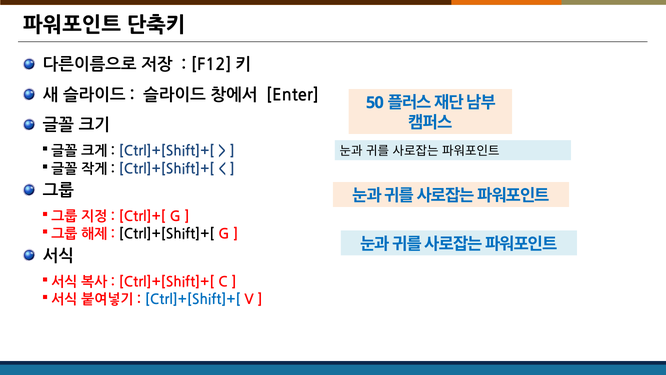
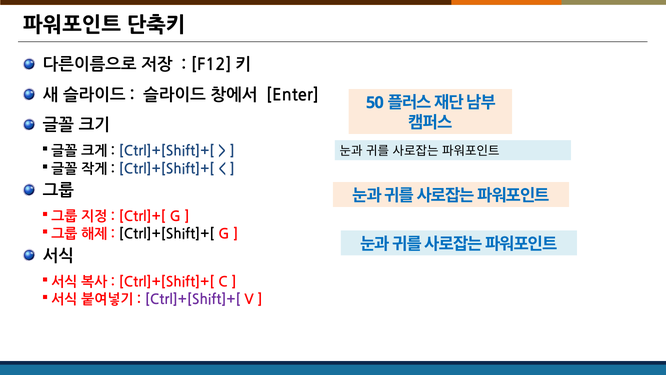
Ctrl]+[Shift]+[ colour: blue -> purple (193, 299)
